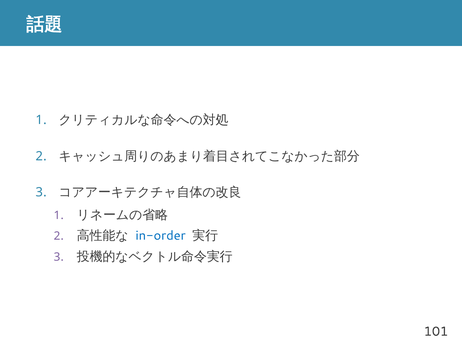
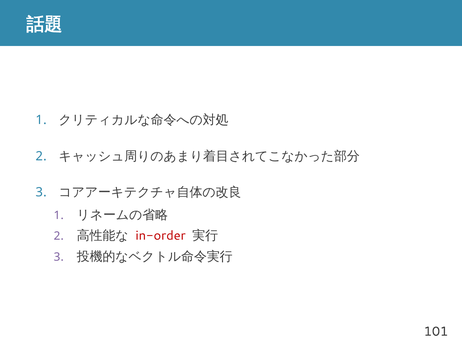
in-order colour: blue -> red (161, 236)
